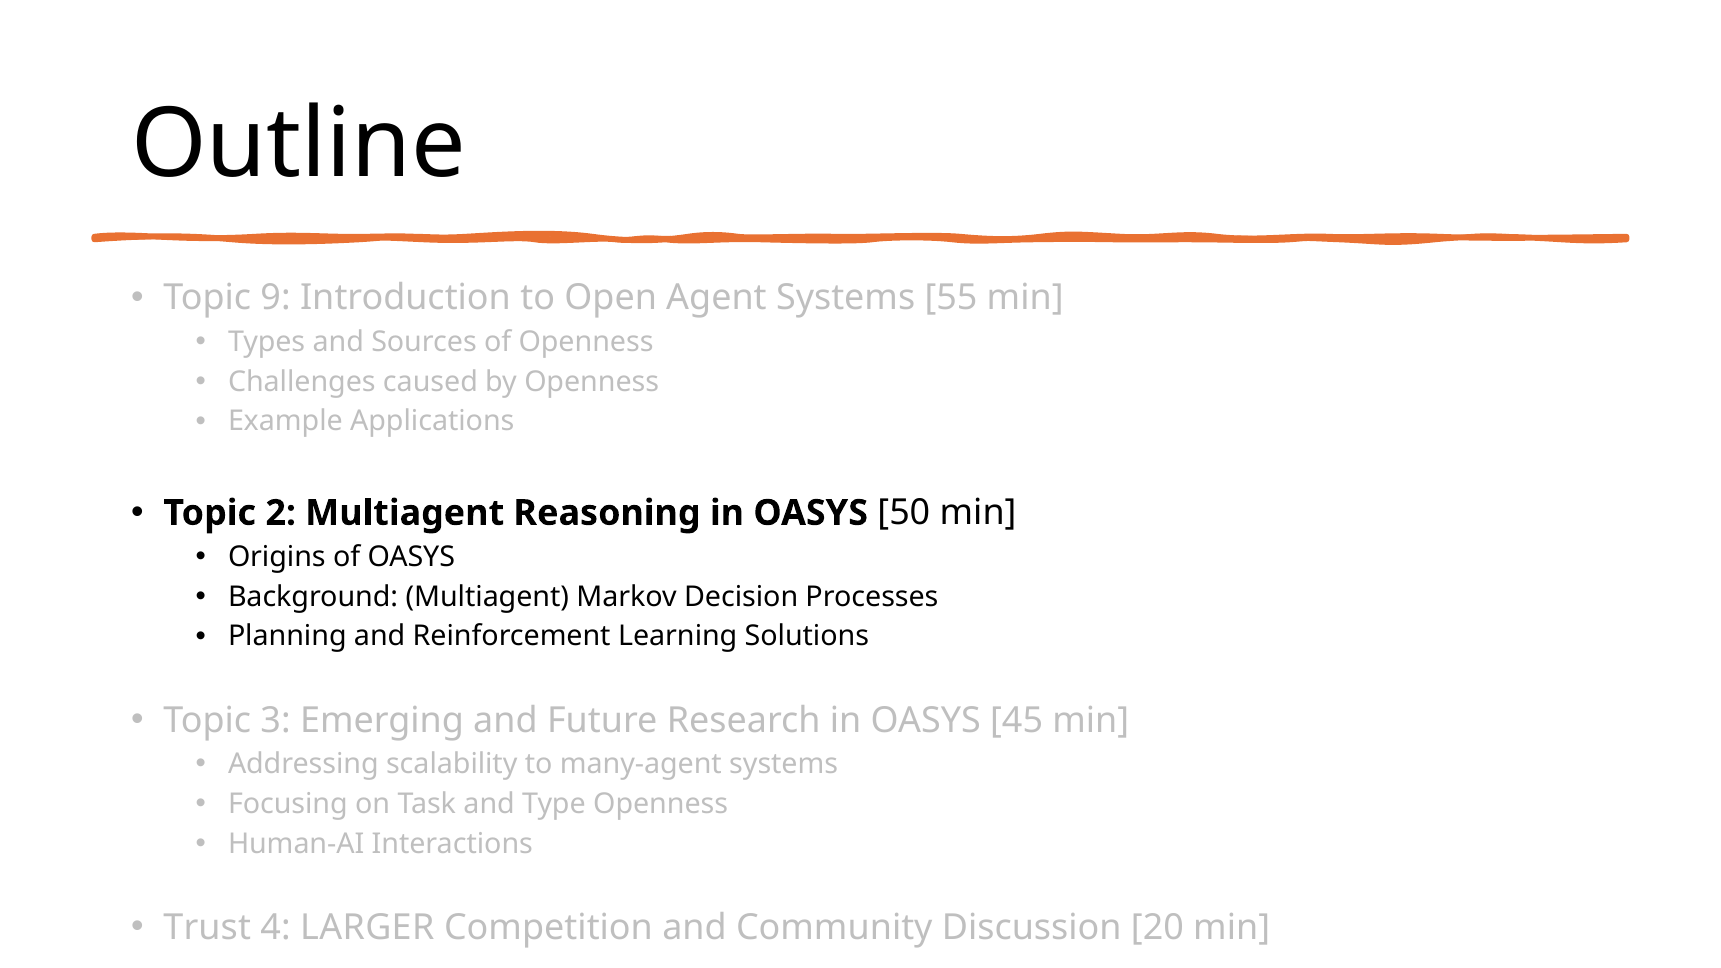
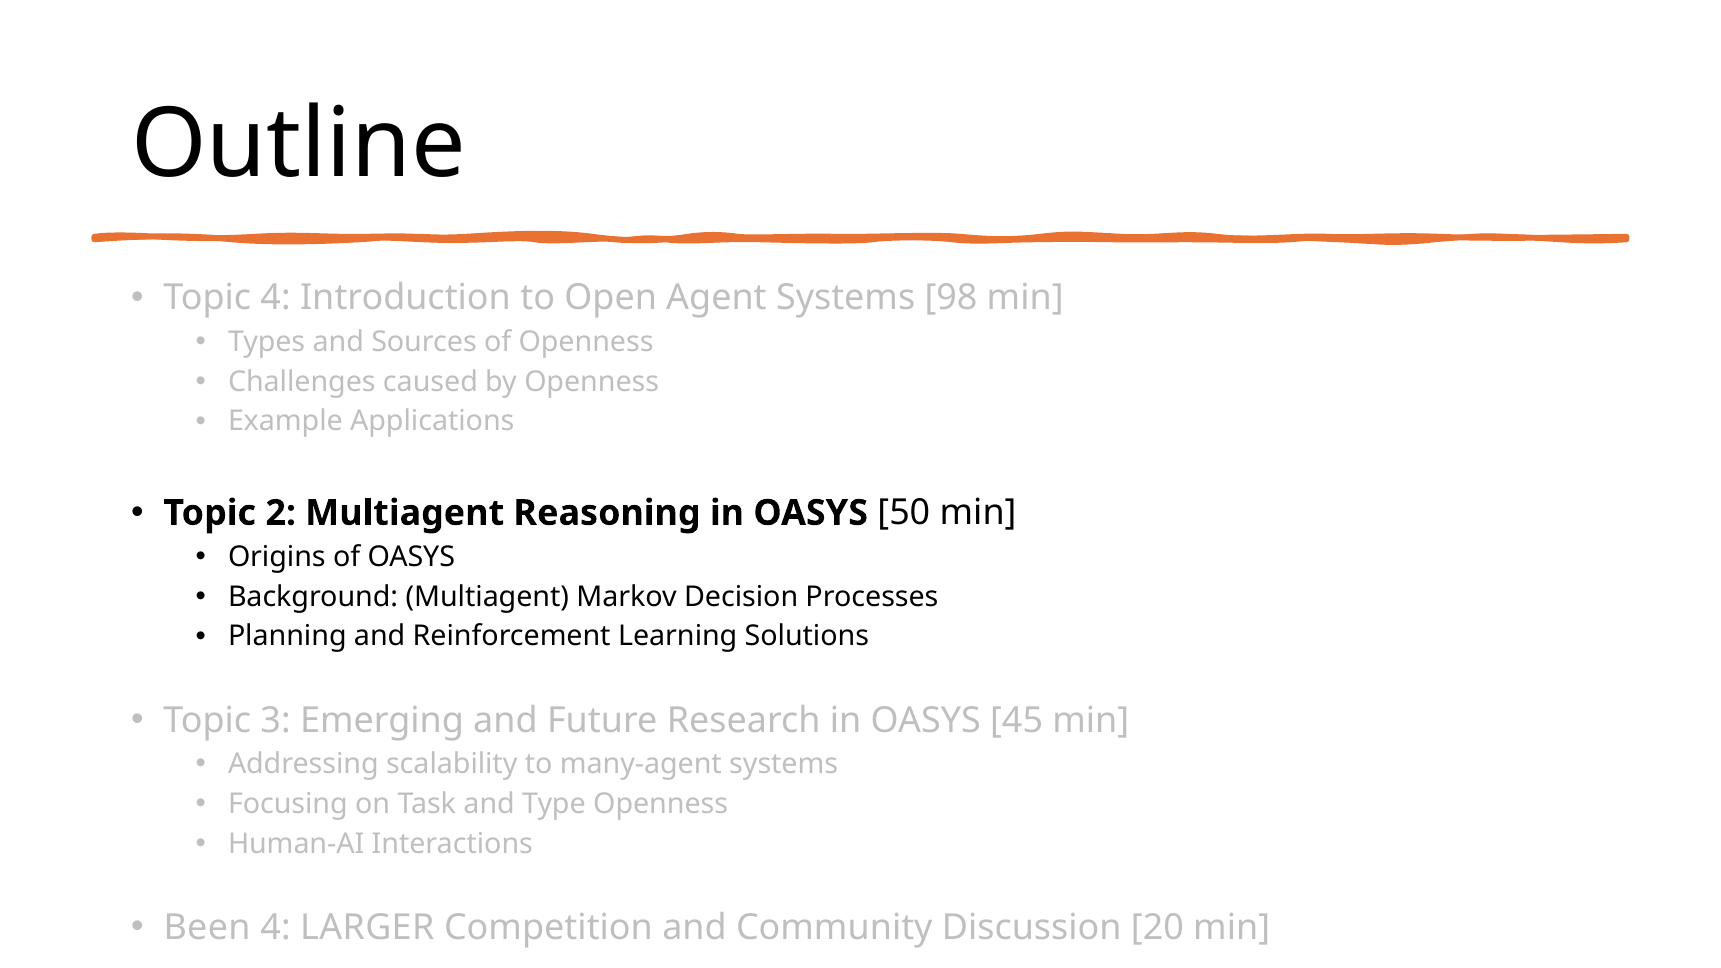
Topic 9: 9 -> 4 (276, 298)
55: 55 -> 98 (951, 298)
Trust: Trust -> Been (207, 928)
